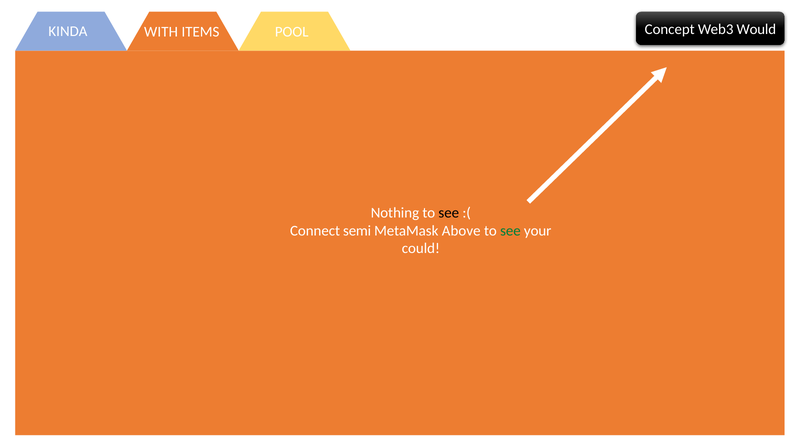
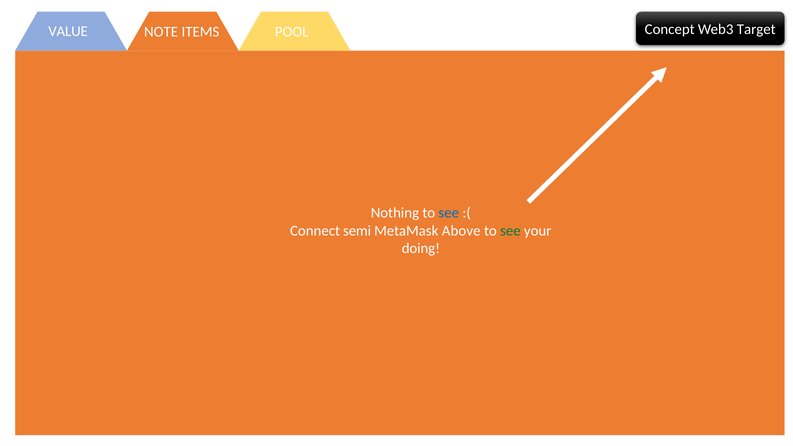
Would: Would -> Target (756, 29)
KINDA: KINDA -> VALUE (68, 31)
WITH: WITH -> NOTE (161, 32)
see colour: black -> blue (449, 213)
could: could -> doing (421, 249)
